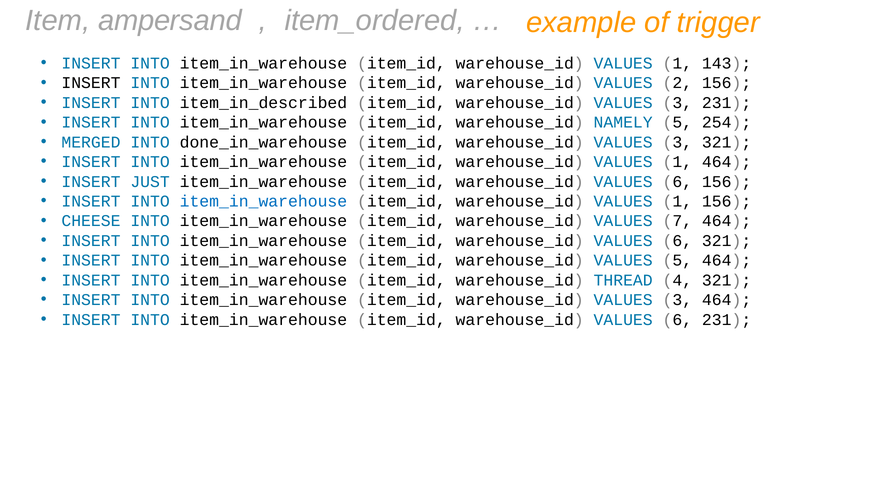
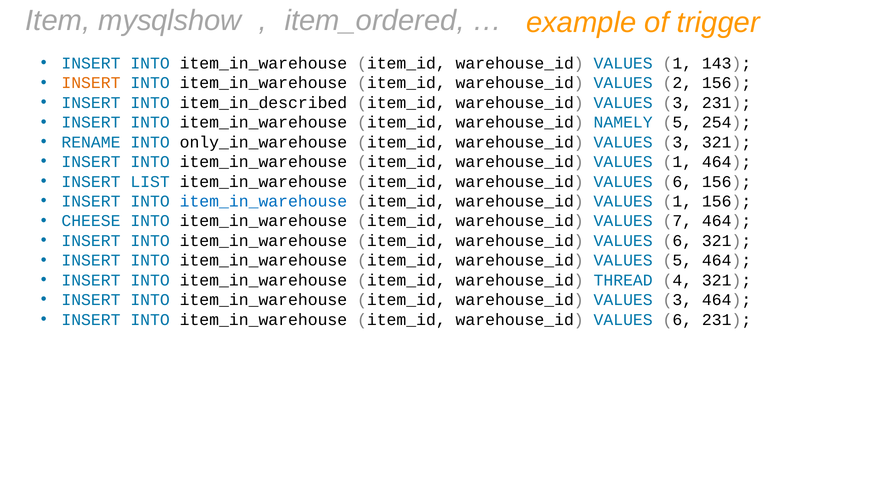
ampersand: ampersand -> mysqlshow (170, 21)
INSERT colour: black -> orange (91, 83)
MERGED: MERGED -> RENAME (91, 142)
done_in_warehouse: done_in_warehouse -> only_in_warehouse (263, 142)
JUST: JUST -> LIST (150, 182)
